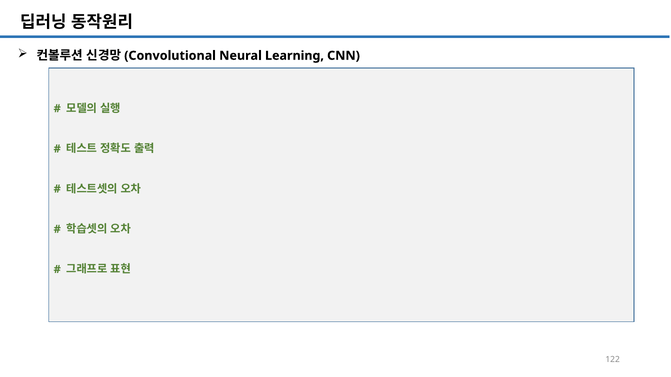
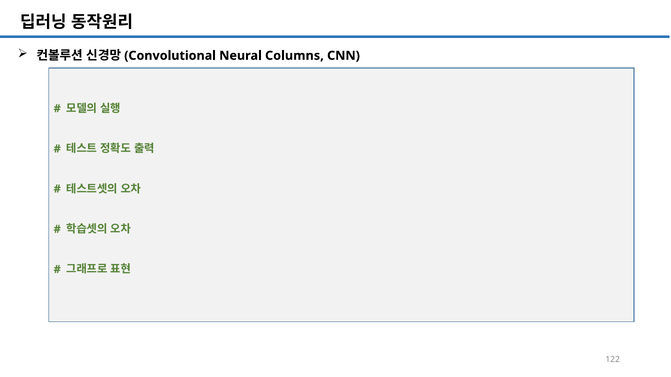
Learning: Learning -> Columns (294, 56)
